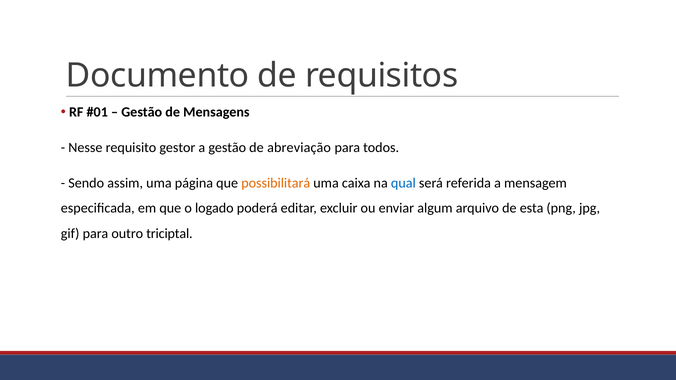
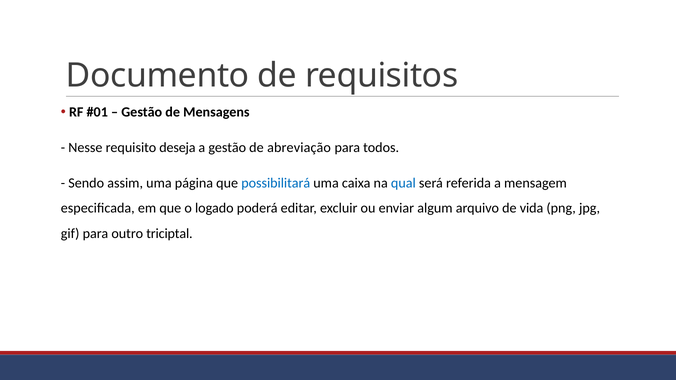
gestor: gestor -> deseja (177, 148)
possibilitará colour: orange -> blue (276, 183)
esta: esta -> vida (532, 208)
